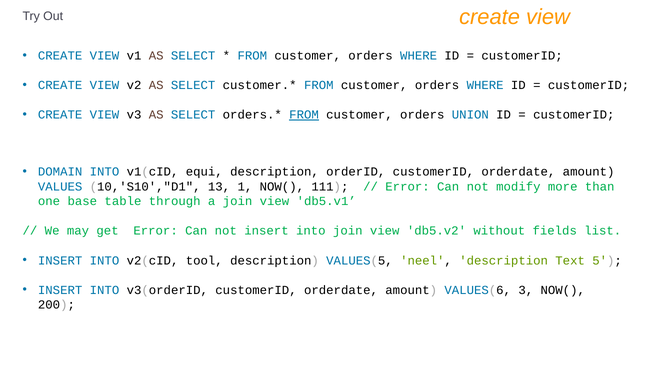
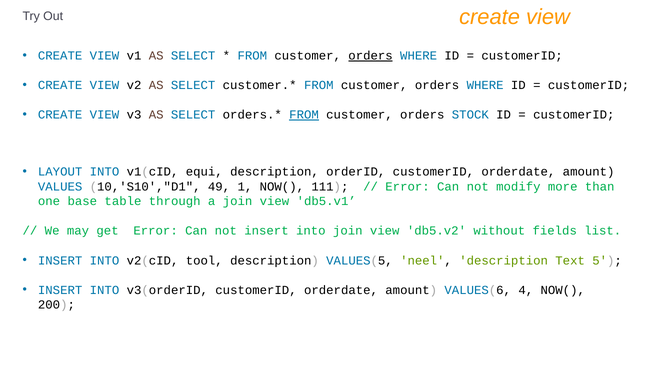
orders underline: none -> present (371, 56)
UNION: UNION -> STOCK (470, 115)
DOMAIN: DOMAIN -> LAYOUT (60, 172)
13: 13 -> 49 (219, 187)
3: 3 -> 4 (526, 290)
